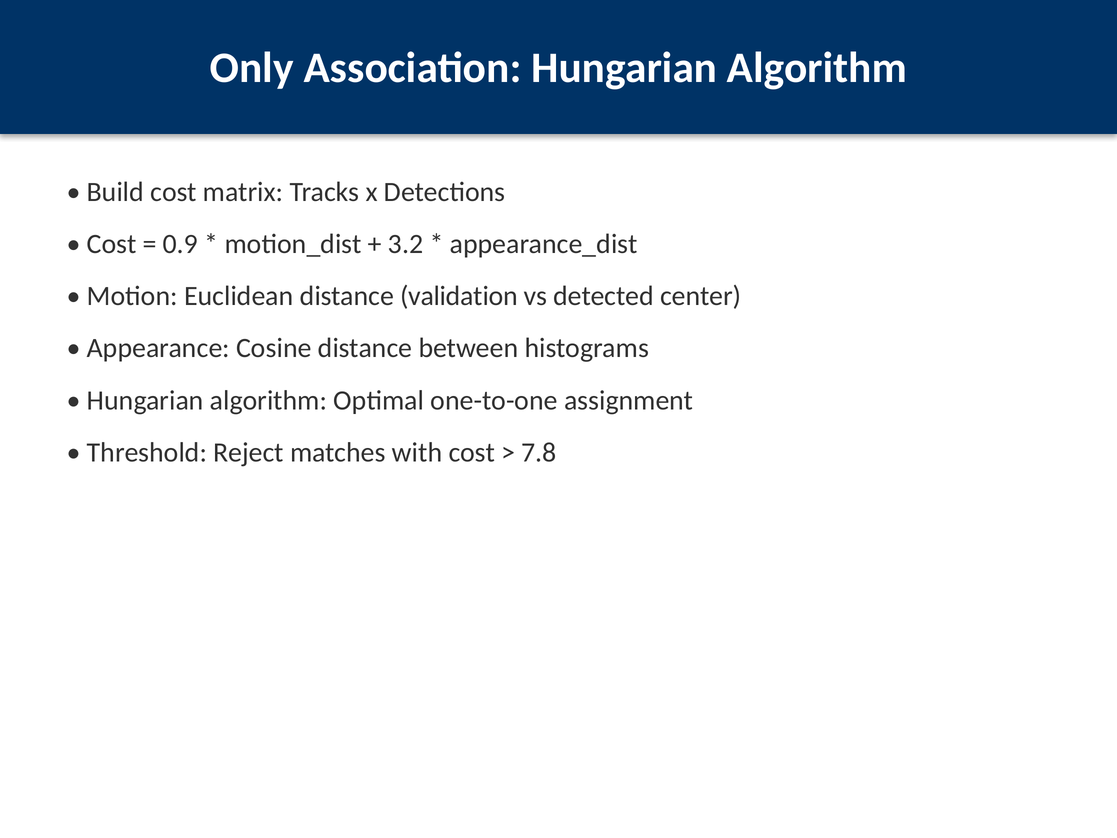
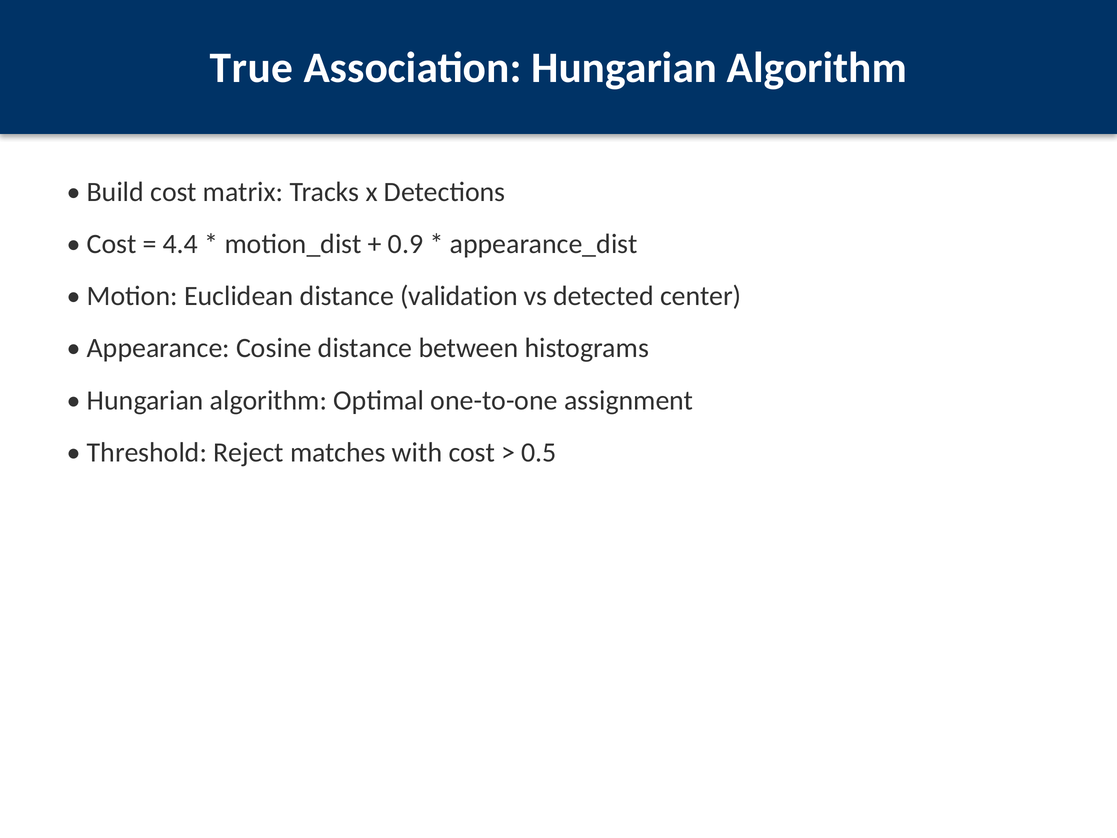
Only: Only -> True (251, 68)
0.9: 0.9 -> 4.4 (180, 244)
3.2: 3.2 -> 0.9 (406, 244)
7.8: 7.8 -> 0.5 (539, 452)
